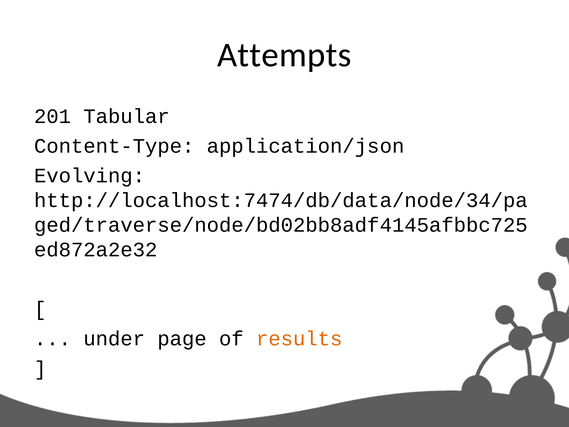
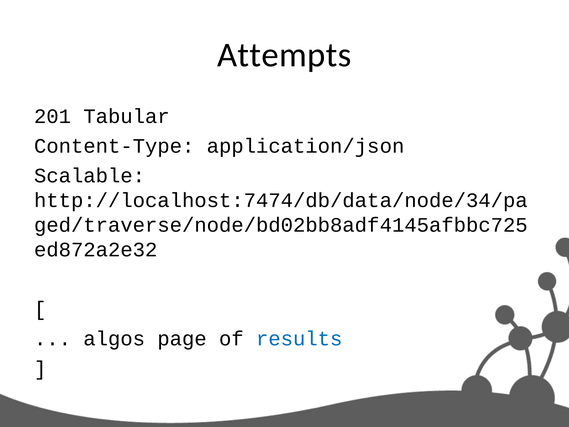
Evolving: Evolving -> Scalable (90, 176)
under: under -> algos (114, 339)
results colour: orange -> blue (299, 339)
